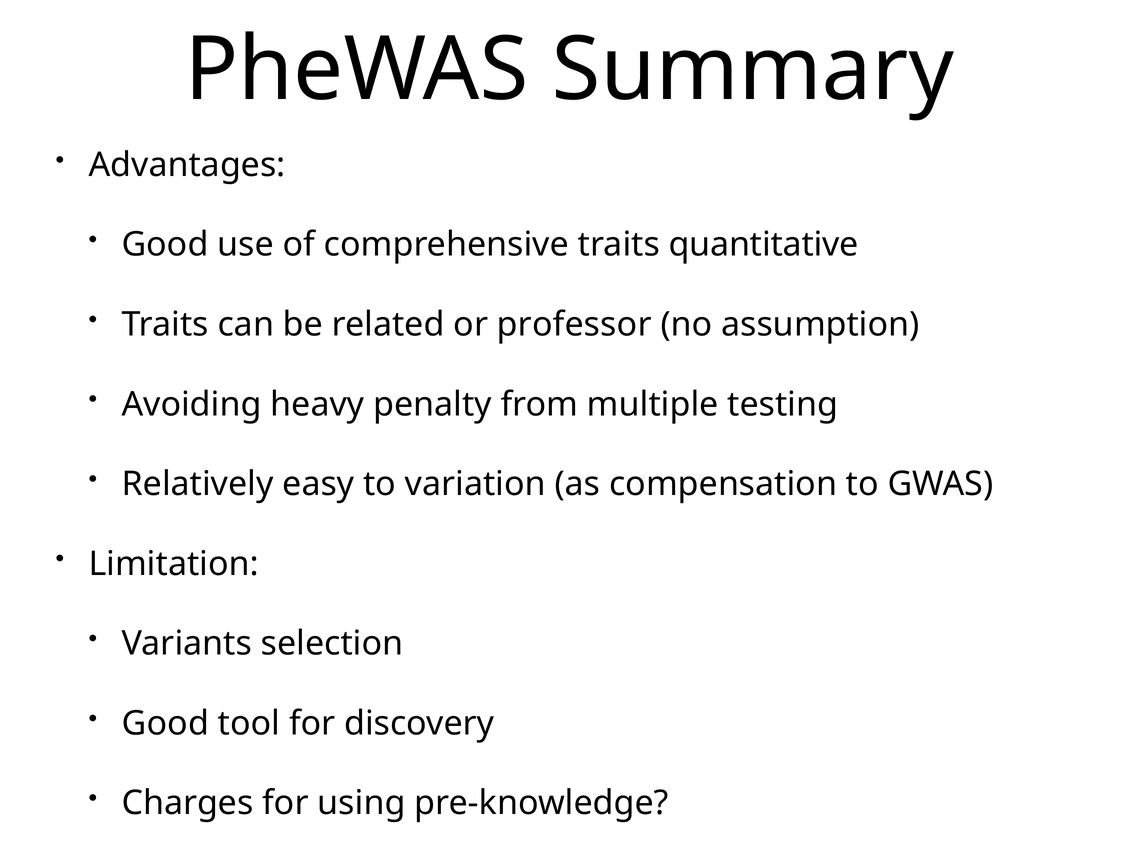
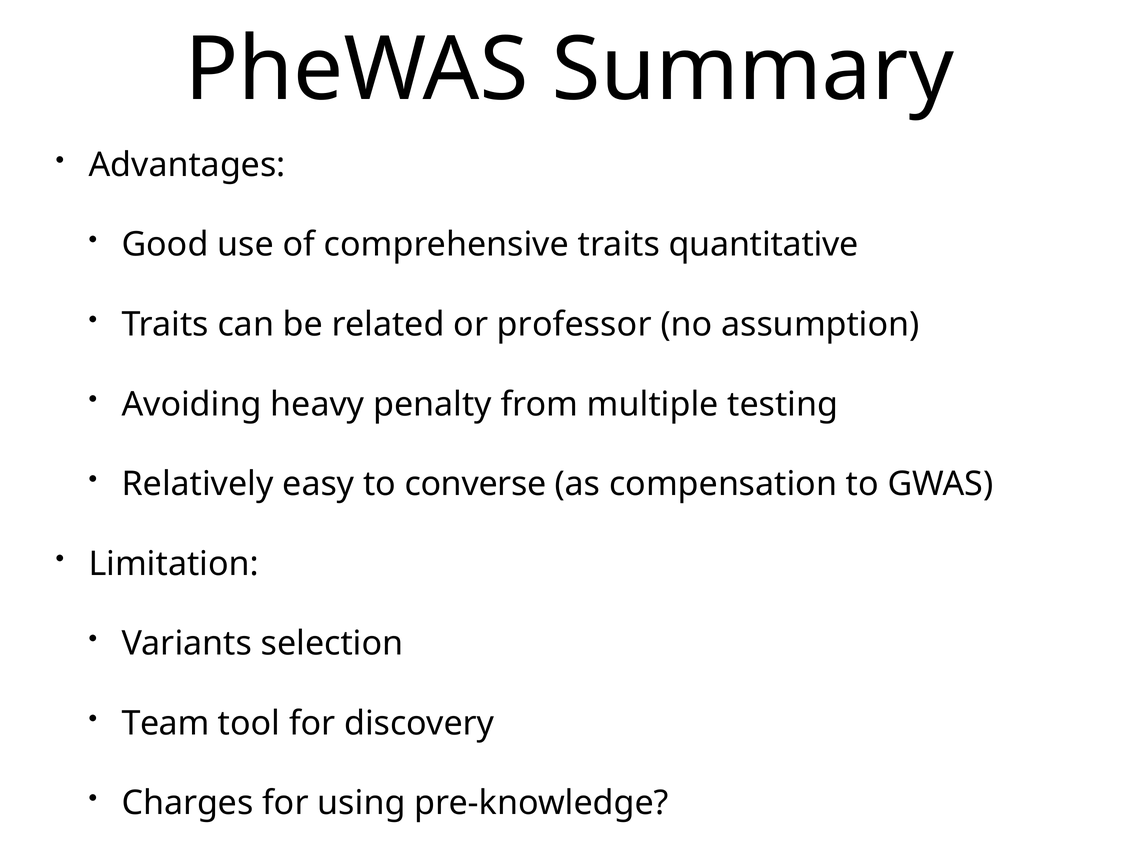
variation: variation -> converse (476, 484)
Good: Good -> Team (166, 724)
